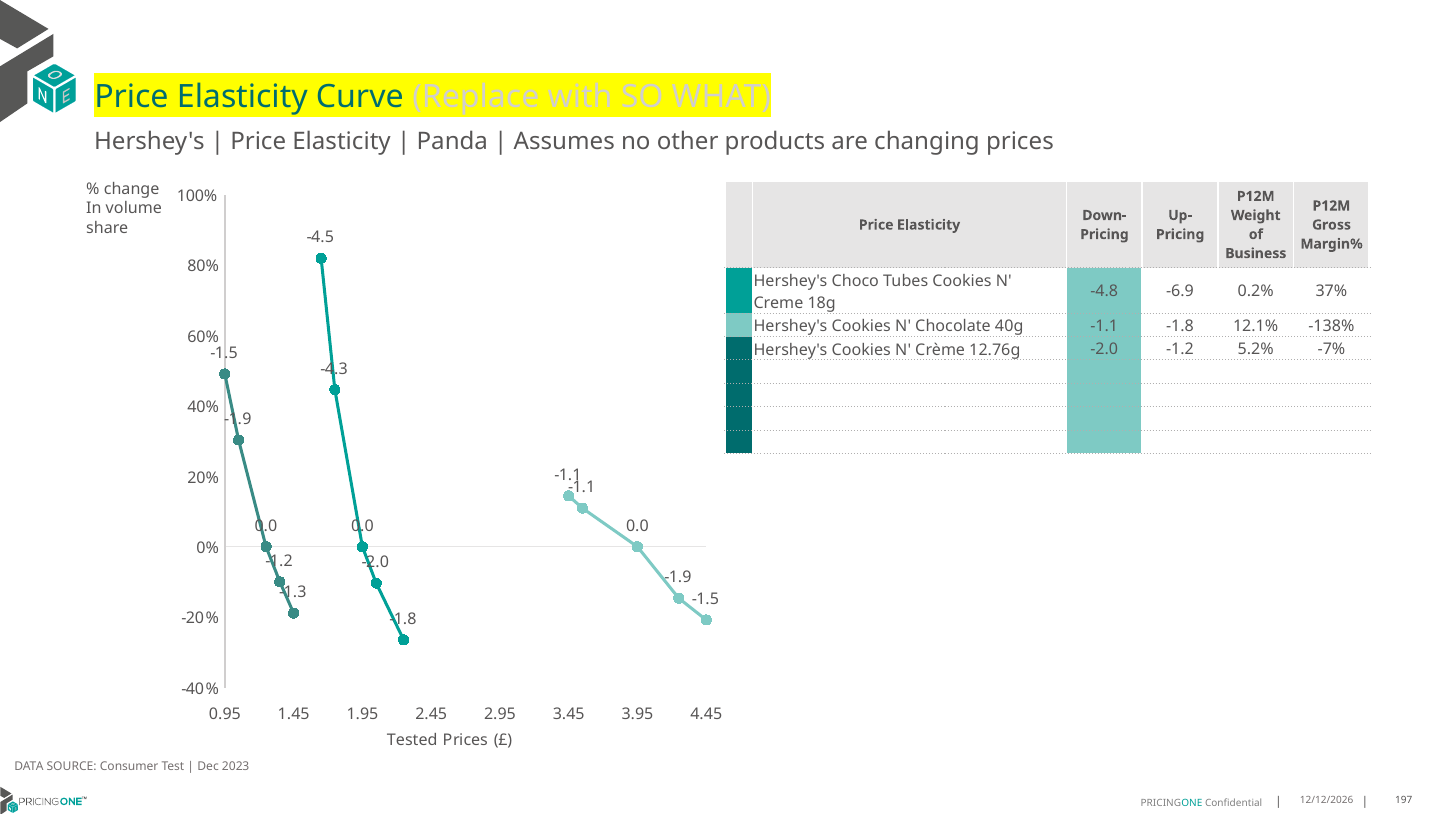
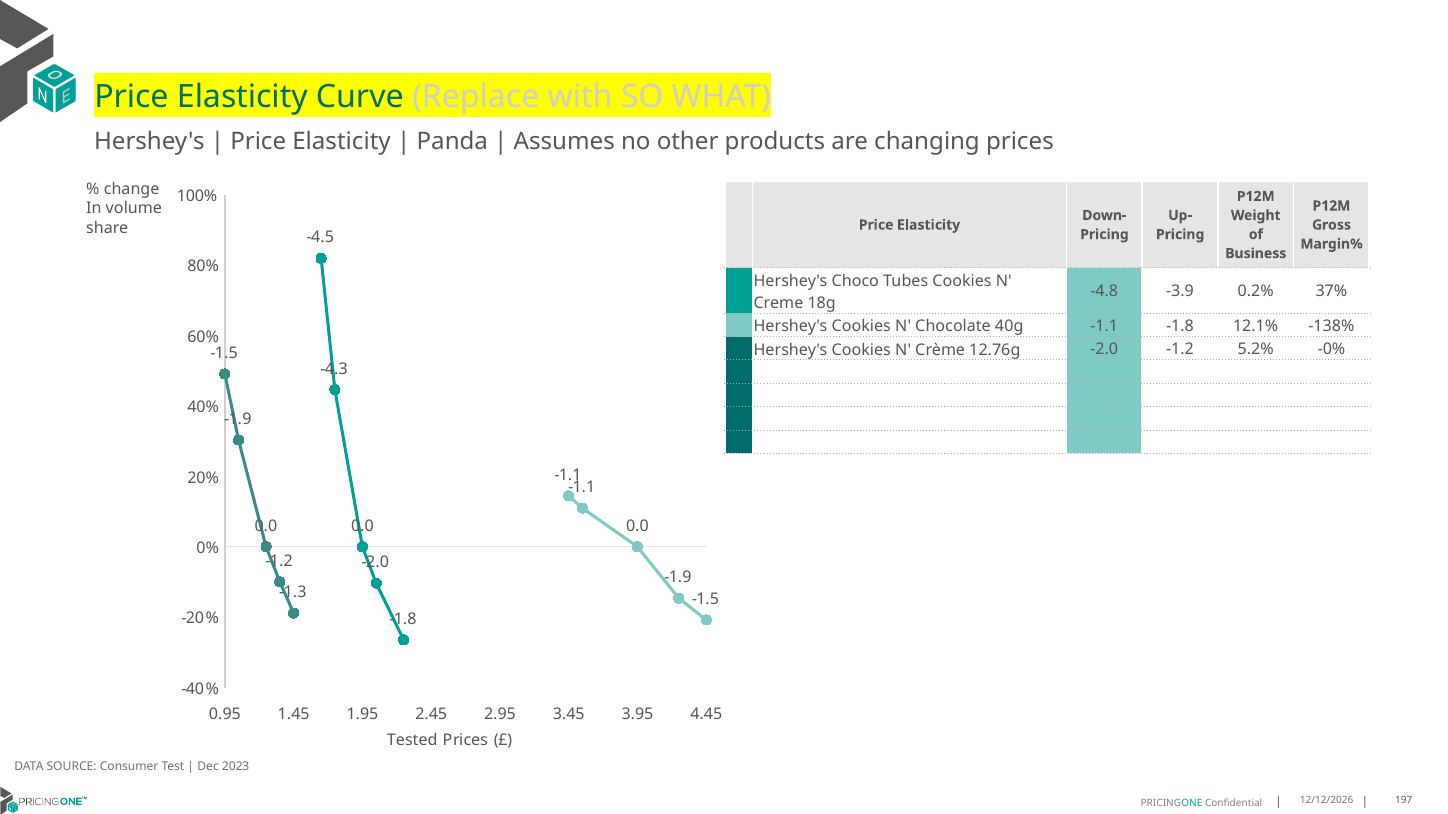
-6.9: -6.9 -> -3.9 (1180, 292)
-7%: -7% -> -0% (1331, 350)
